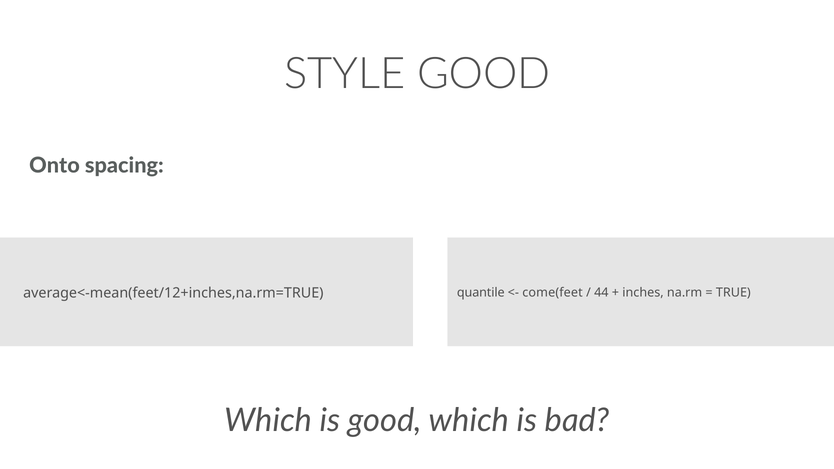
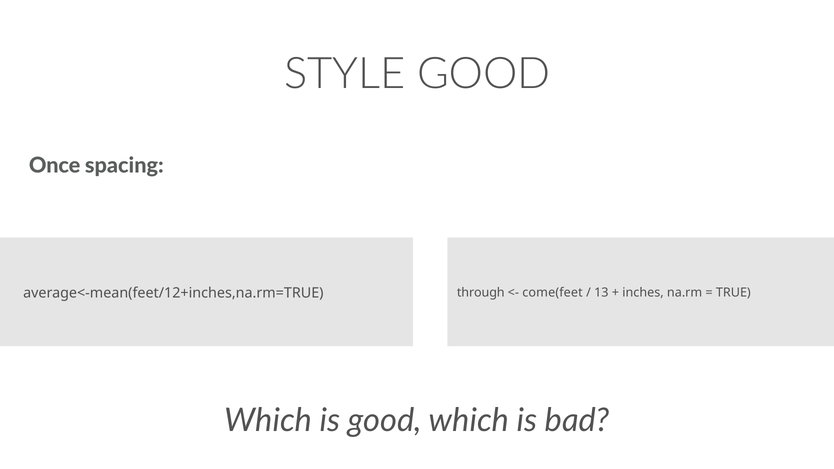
Onto: Onto -> Once (55, 165)
quantile: quantile -> through (481, 293)
44: 44 -> 13 (601, 293)
